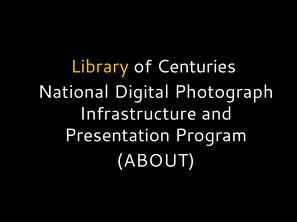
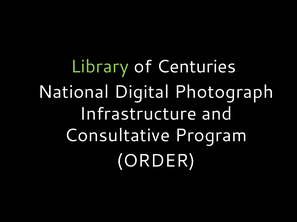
Library colour: yellow -> light green (100, 67)
Presentation: Presentation -> Consultative (117, 136)
ABOUT: ABOUT -> ORDER (156, 161)
